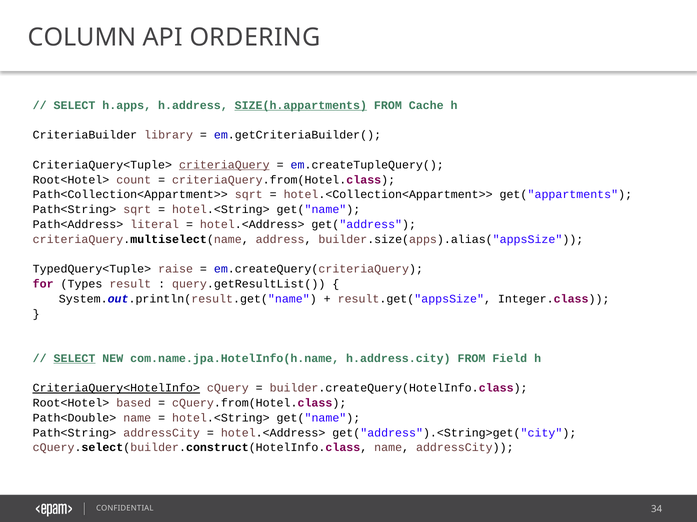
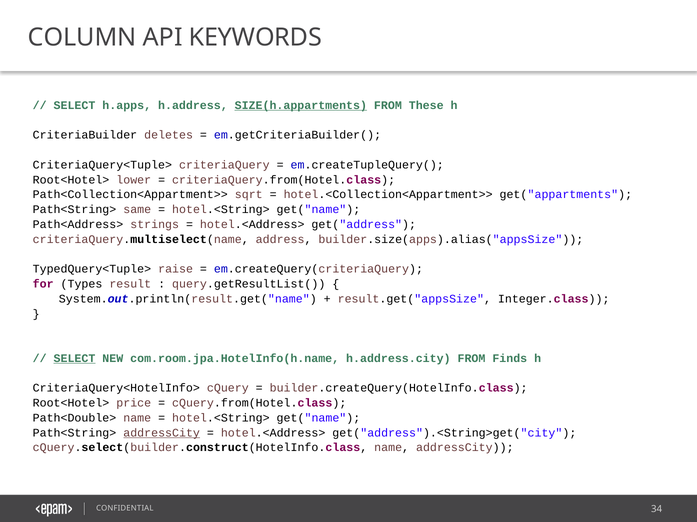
ORDERING: ORDERING -> KEYWORDS (255, 37)
Cache: Cache -> These (426, 106)
library: library -> deletes (169, 135)
criteriaQuery underline: present -> none (224, 165)
count: count -> lower (134, 180)
Path<String> sqrt: sqrt -> same (137, 210)
literal: literal -> strings (155, 225)
com.name.jpa.HotelInfo(h.name: com.name.jpa.HotelInfo(h.name -> com.room.jpa.HotelInfo(h.name (235, 359)
Field: Field -> Finds (510, 359)
CriteriaQuery<HotelInfo> underline: present -> none (116, 389)
based: based -> price (134, 404)
addressCity underline: none -> present (162, 433)
